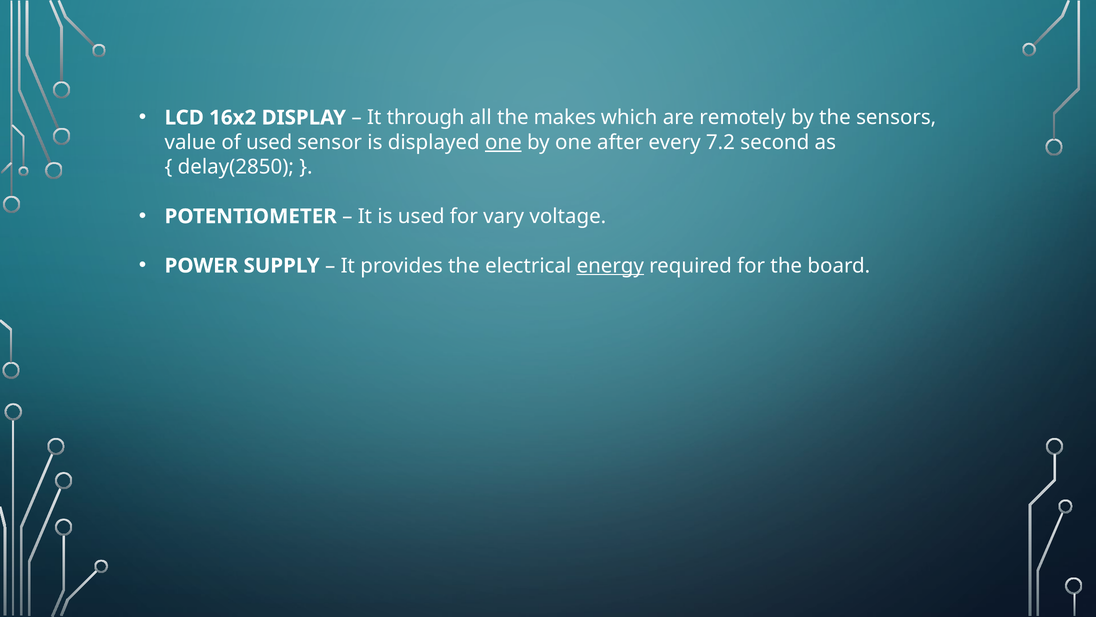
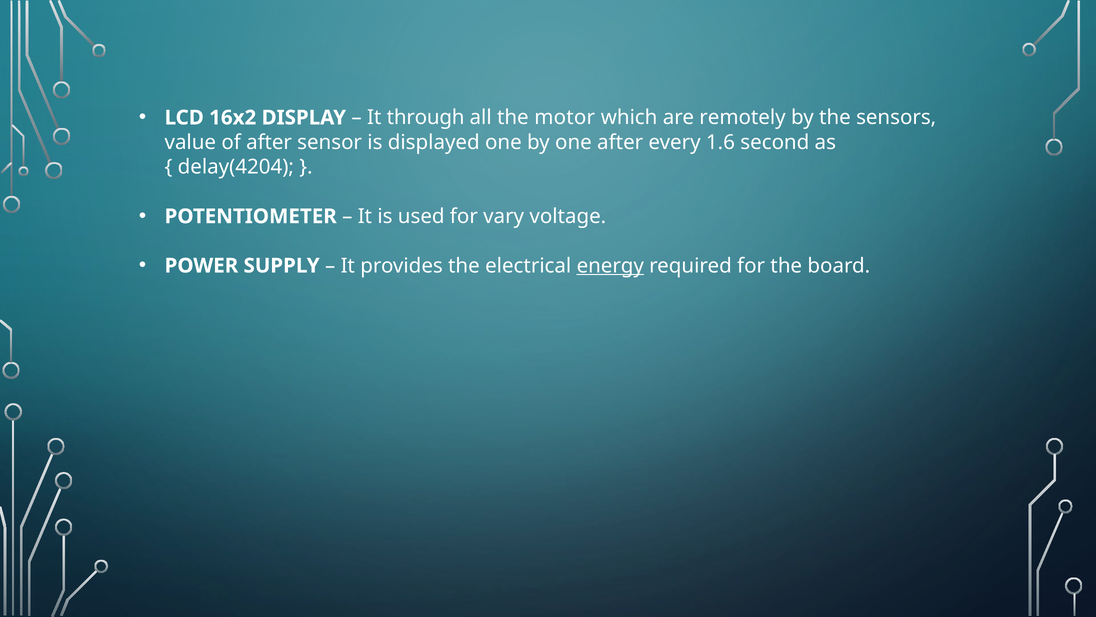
makes: makes -> motor (565, 118)
of used: used -> after (269, 142)
one underline: present -> none (503, 142)
7.2: 7.2 -> 1.6 (720, 142)
delay(2850: delay(2850 -> delay(4204 (236, 167)
